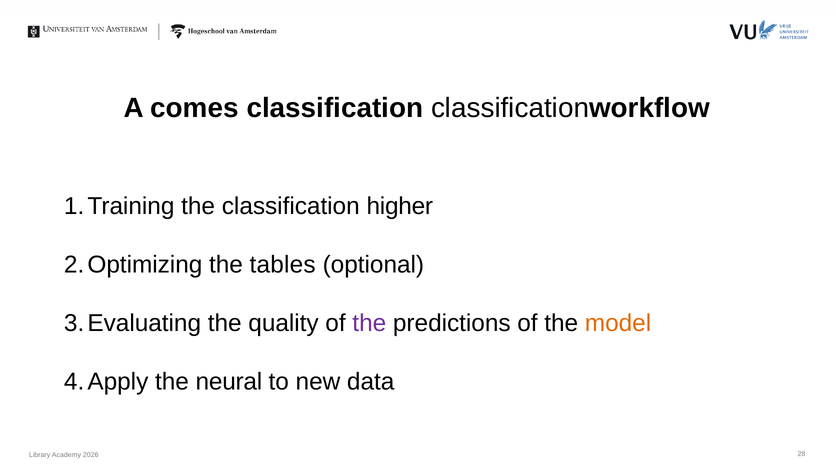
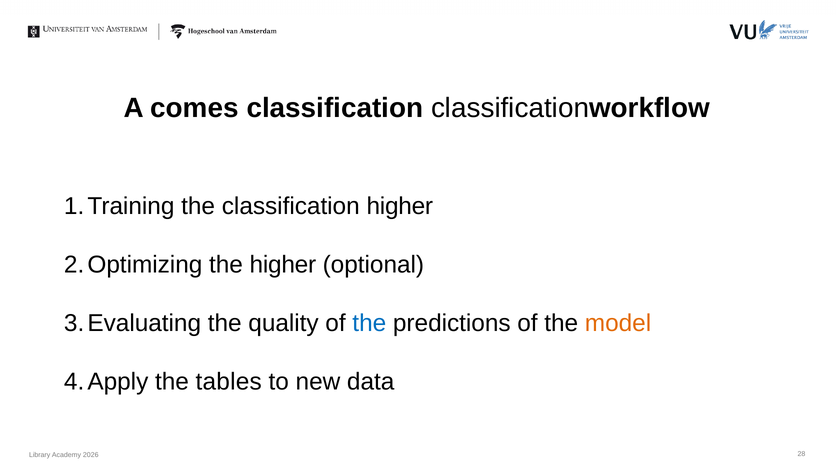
the tables: tables -> higher (283, 265)
the colour: purple -> blue (369, 323)
neural: neural -> tables (229, 382)
